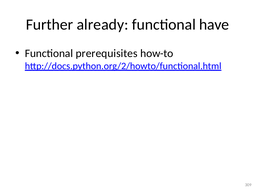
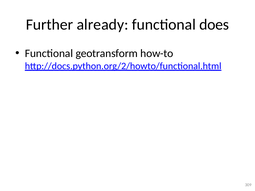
have: have -> does (214, 25)
prerequisites: prerequisites -> geotransform (107, 53)
